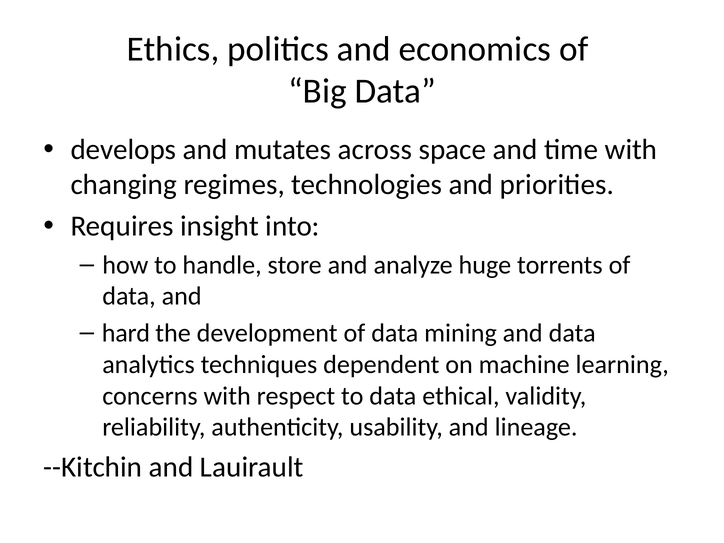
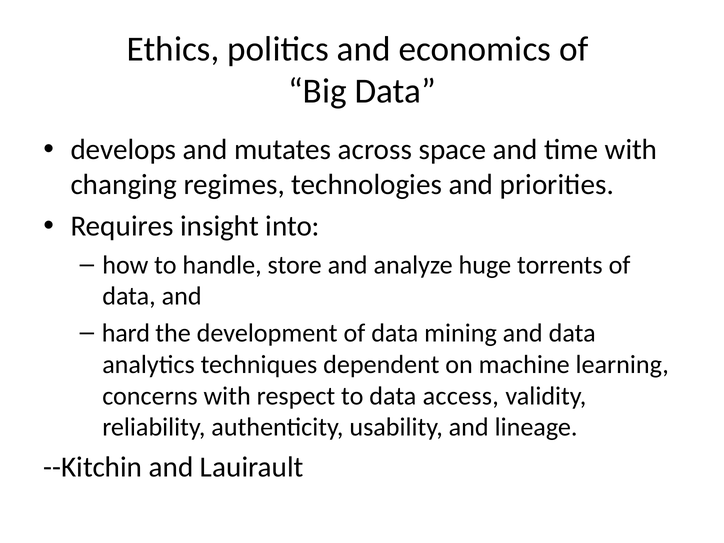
ethical: ethical -> access (461, 396)
